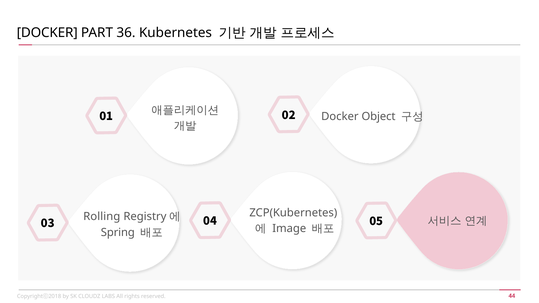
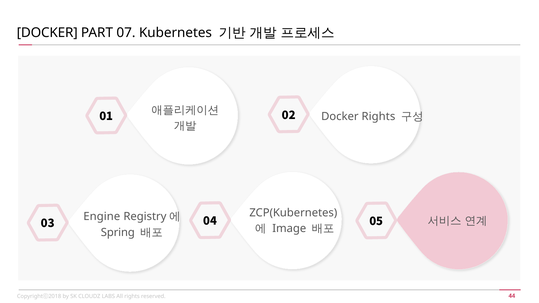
36: 36 -> 07 (126, 33)
Docker Object: Object -> Rights (378, 116)
Rolling: Rolling -> Engine (102, 217)
